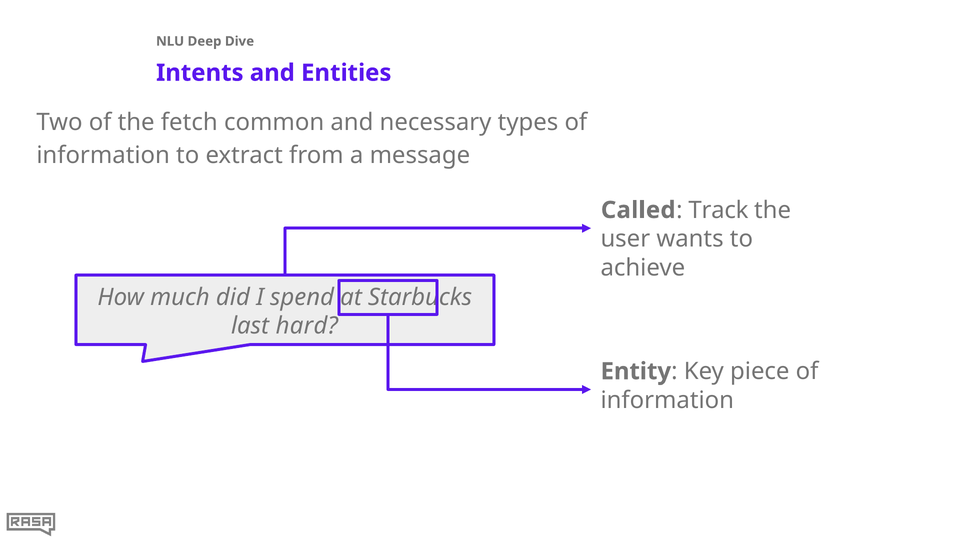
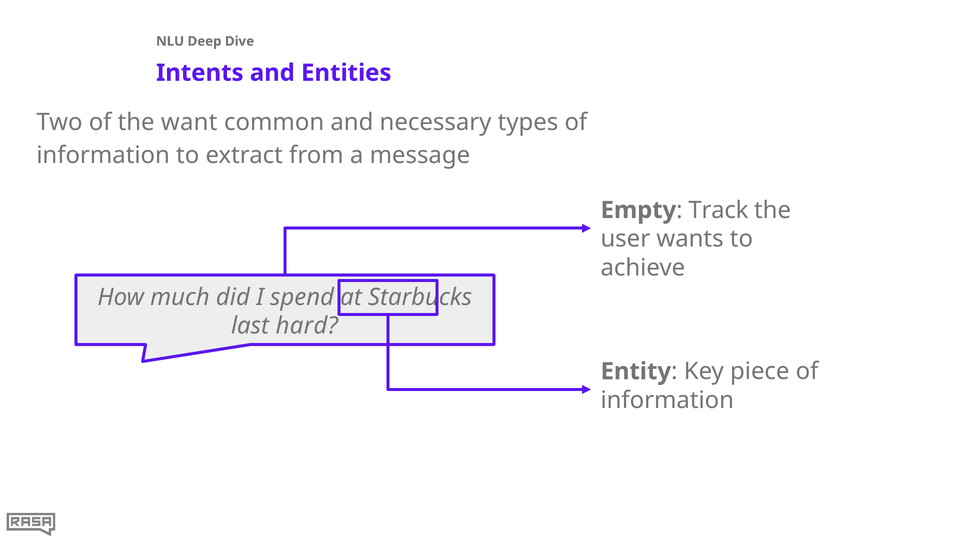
fetch: fetch -> want (189, 122)
Called: Called -> Empty (638, 210)
